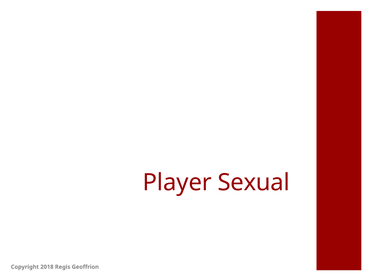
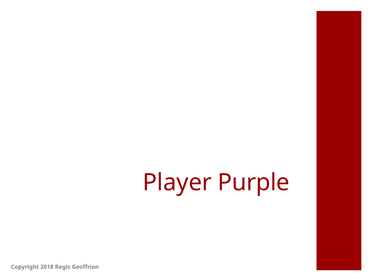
Sexual: Sexual -> Purple (254, 182)
